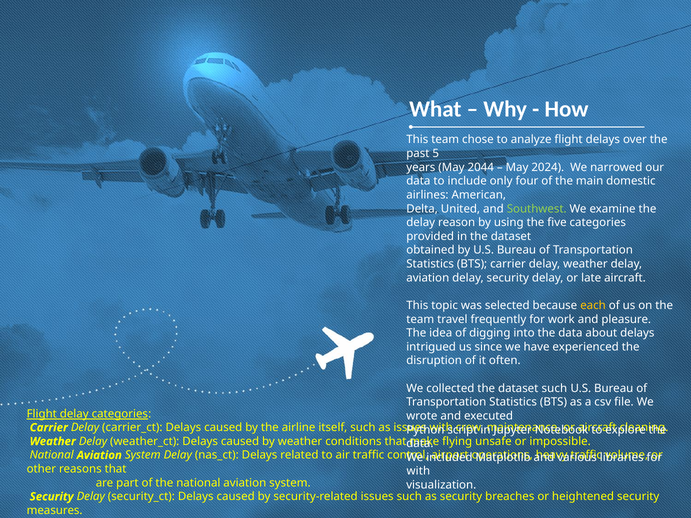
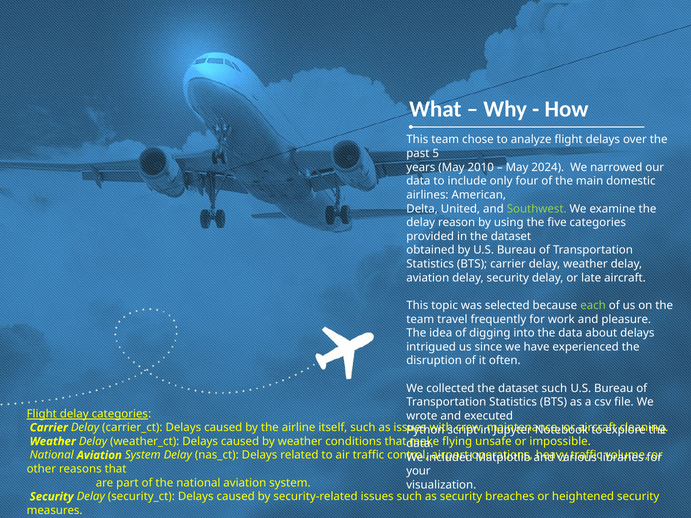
2044: 2044 -> 2010 (481, 167)
each colour: yellow -> light green (593, 306)
with: with -> your (418, 471)
